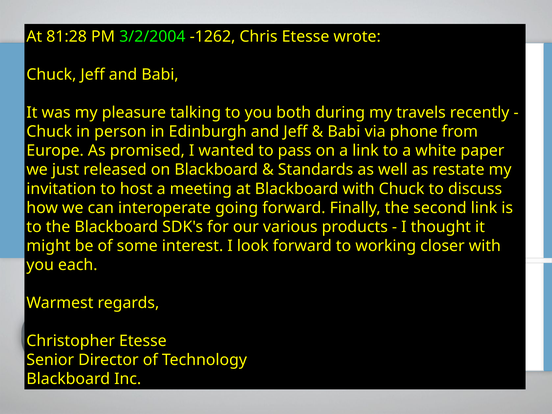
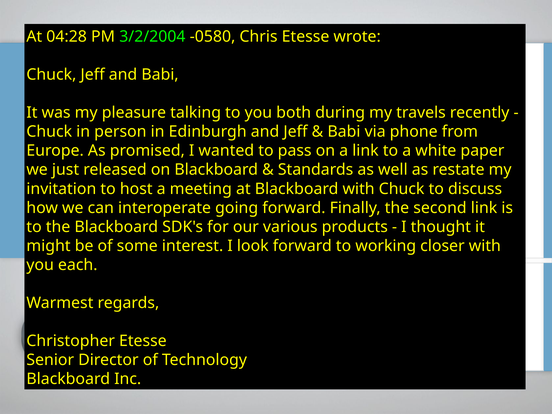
81:28: 81:28 -> 04:28 (67, 37)
-1262: -1262 -> -0580 (213, 37)
